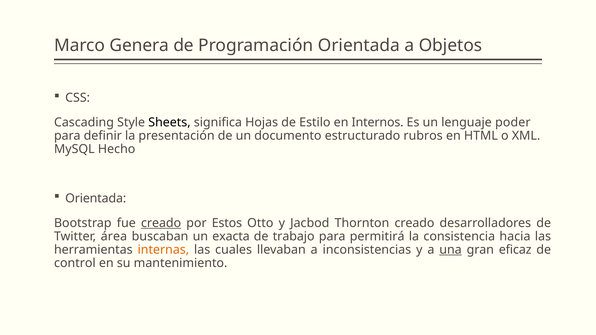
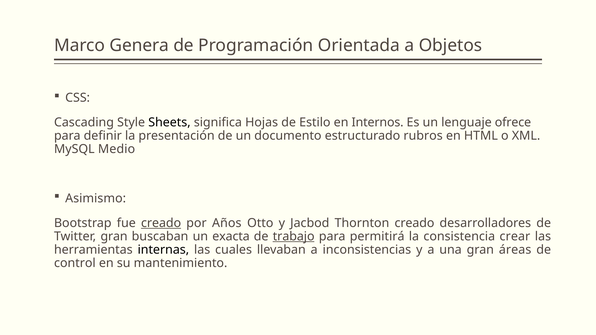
poder: poder -> ofrece (513, 122)
Hecho: Hecho -> Medio (117, 149)
Orientada: Orientada -> Asimismo (96, 198)
Estos: Estos -> Años (227, 223)
Twitter área: área -> gran (114, 237)
trabajo underline: none -> present (294, 237)
hacia: hacia -> crear (515, 237)
internas colour: orange -> black (163, 250)
una underline: present -> none (451, 250)
eficaz: eficaz -> áreas (515, 250)
